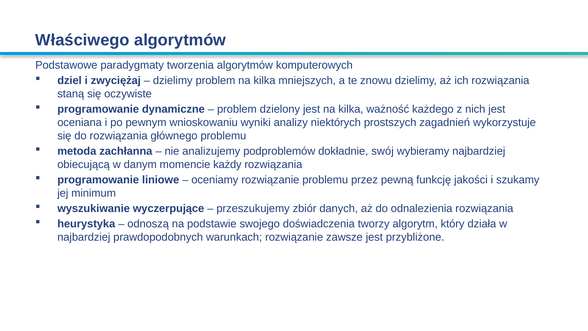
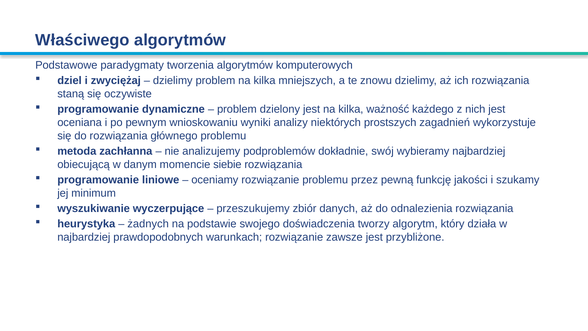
każdy: każdy -> siebie (227, 164)
odnoszą: odnoszą -> żadnych (148, 224)
